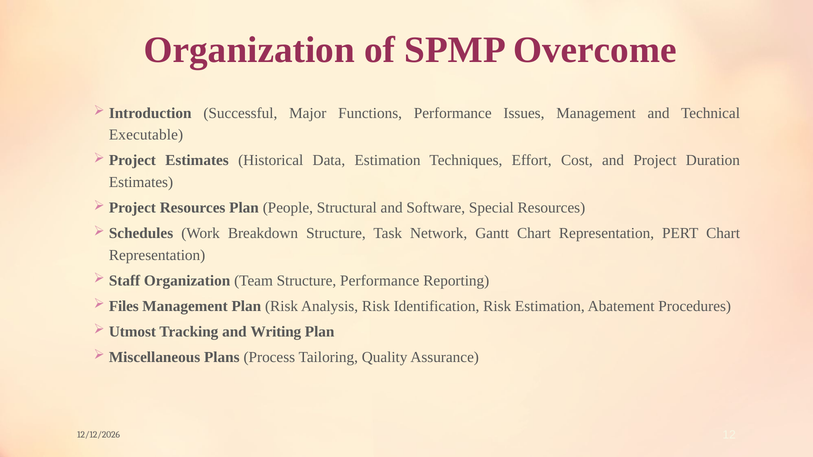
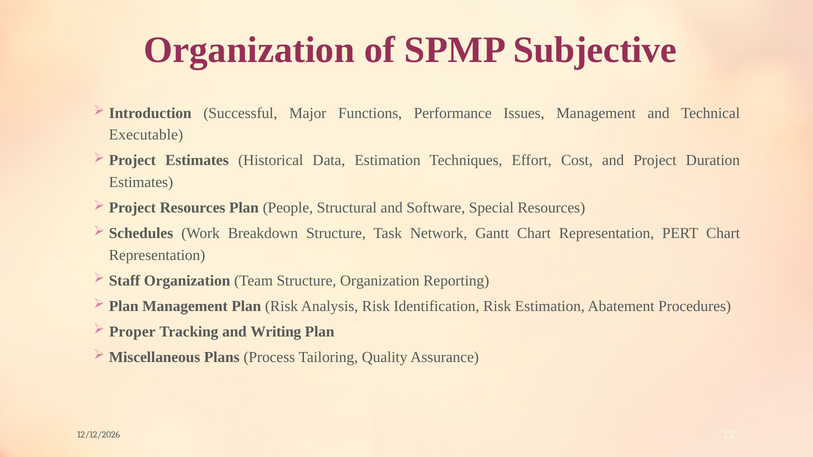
Overcome: Overcome -> Subjective (595, 50)
Structure Performance: Performance -> Organization (380, 281)
Files: Files -> Plan (124, 306)
Utmost: Utmost -> Proper (132, 332)
